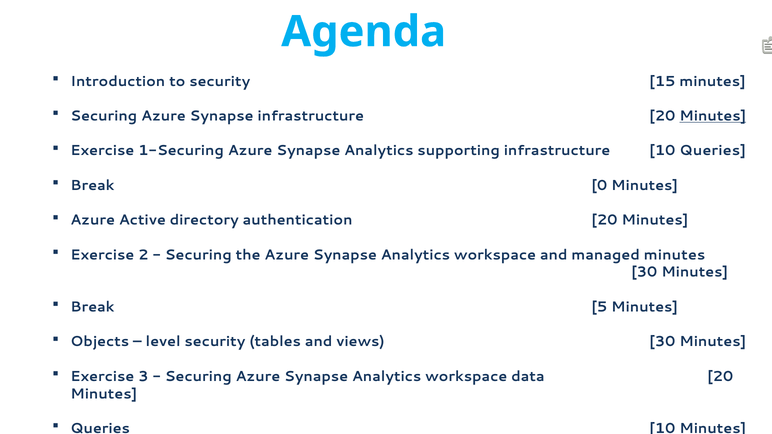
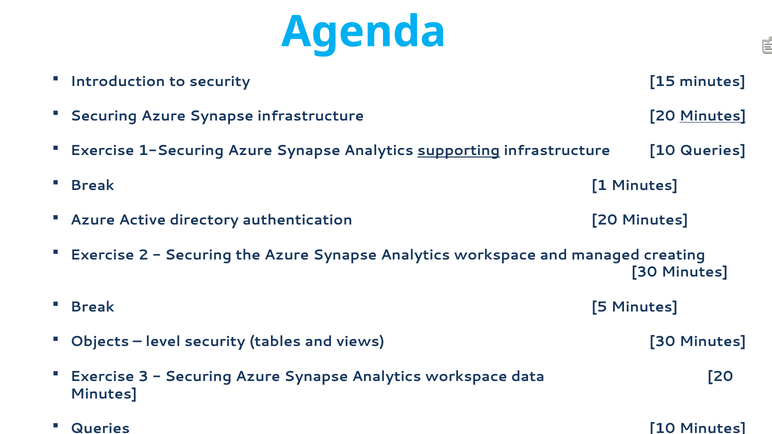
supporting underline: none -> present (459, 151)
0: 0 -> 1 (599, 186)
managed minutes: minutes -> creating (675, 255)
